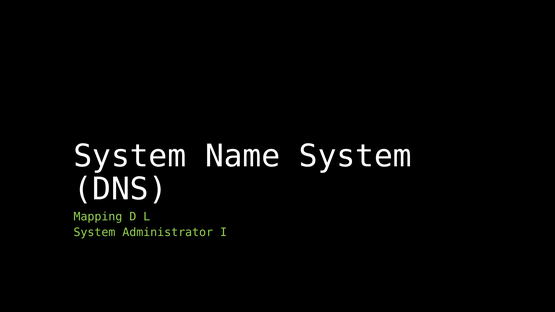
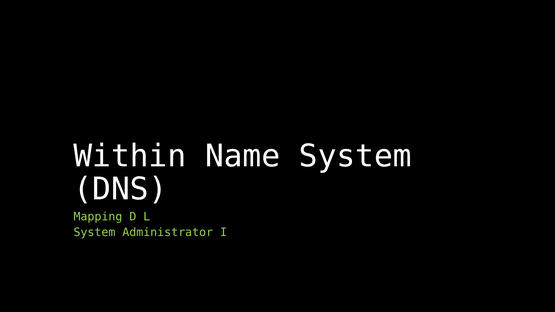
System: System -> Within (130, 156)
